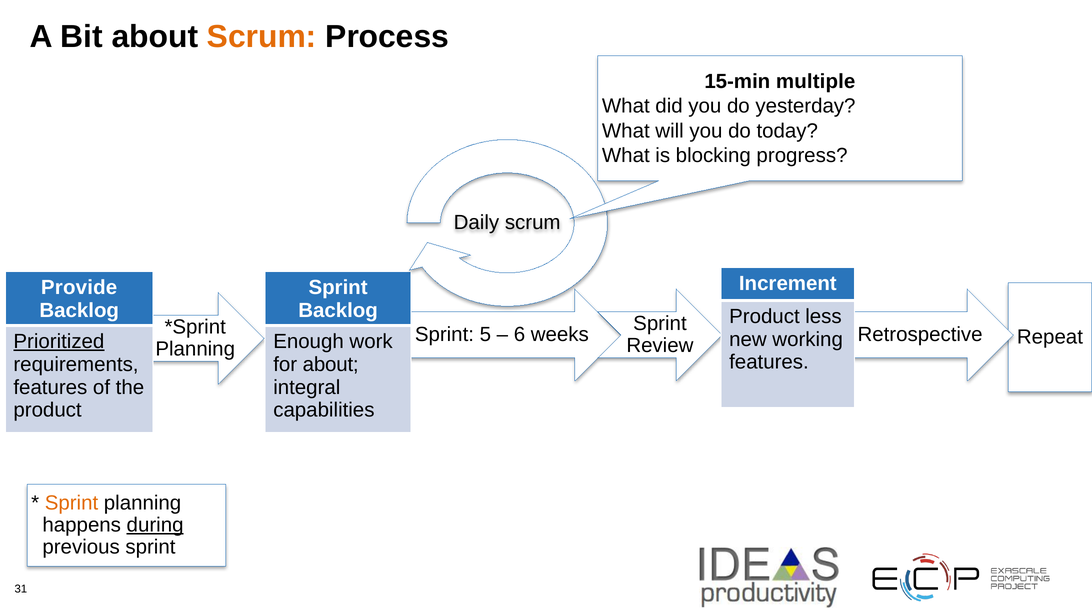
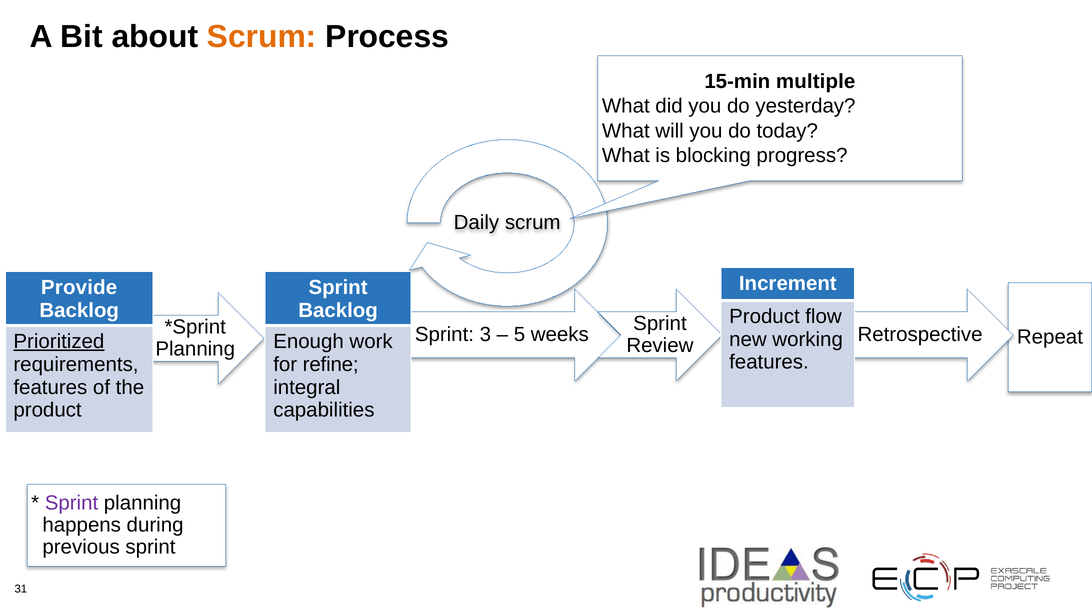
less: less -> flow (823, 317)
5: 5 -> 3 (485, 335)
6: 6 -> 5 (519, 335)
for about: about -> refine (331, 365)
Sprint colour: orange -> purple (71, 503)
during underline: present -> none (155, 525)
